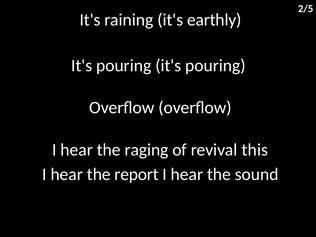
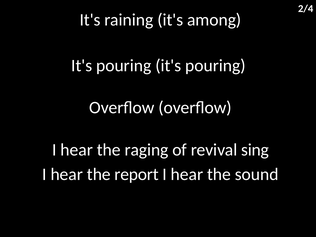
2/5: 2/5 -> 2/4 (306, 9)
earthly: earthly -> among (214, 20)
this: this -> sing (255, 150)
